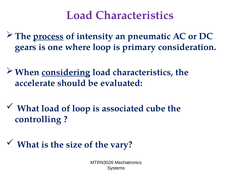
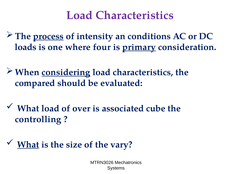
pneumatic: pneumatic -> conditions (149, 36)
gears: gears -> loads (26, 47)
where loop: loop -> four (102, 47)
primary underline: none -> present (139, 47)
accelerate: accelerate -> compared (35, 83)
of loop: loop -> over (81, 108)
What underline: none -> present (28, 145)
